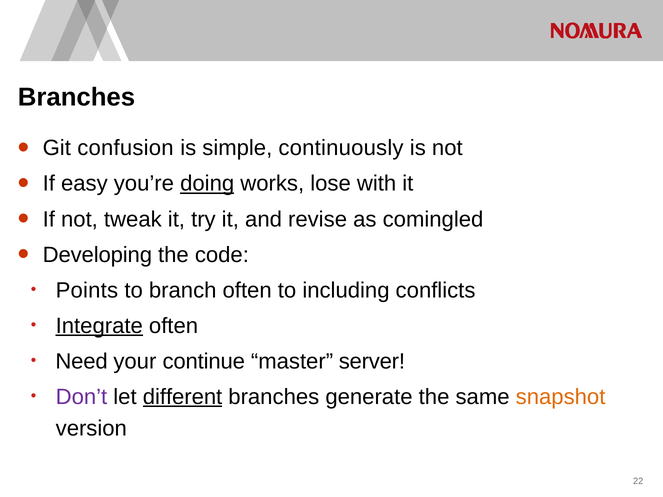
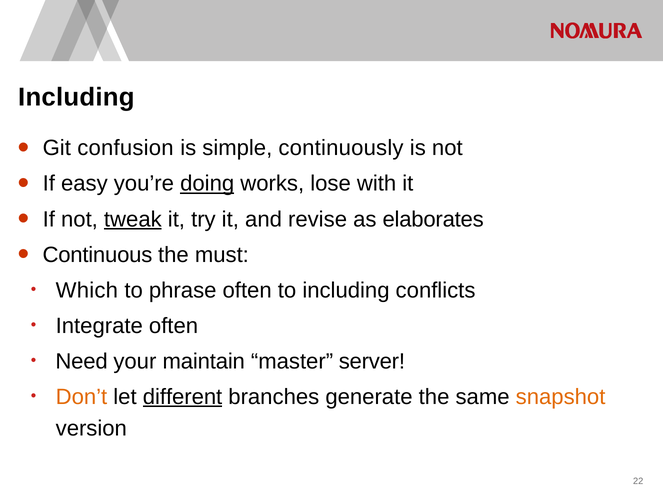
Branches: Branches -> Including (76, 97)
tweak underline: none -> present (133, 219)
comingled: comingled -> elaborates (433, 219)
Developing: Developing -> Continuous (97, 255)
code: code -> must (222, 255)
Points: Points -> Which (87, 290)
branch: branch -> phrase (183, 290)
Integrate underline: present -> none (99, 326)
continue: continue -> maintain (204, 361)
Don’t colour: purple -> orange (81, 397)
